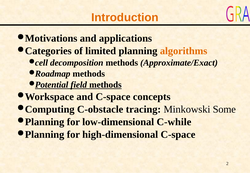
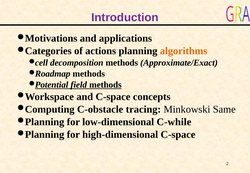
Introduction colour: orange -> purple (125, 18)
limited: limited -> actions (101, 51)
Some: Some -> Same (224, 109)
